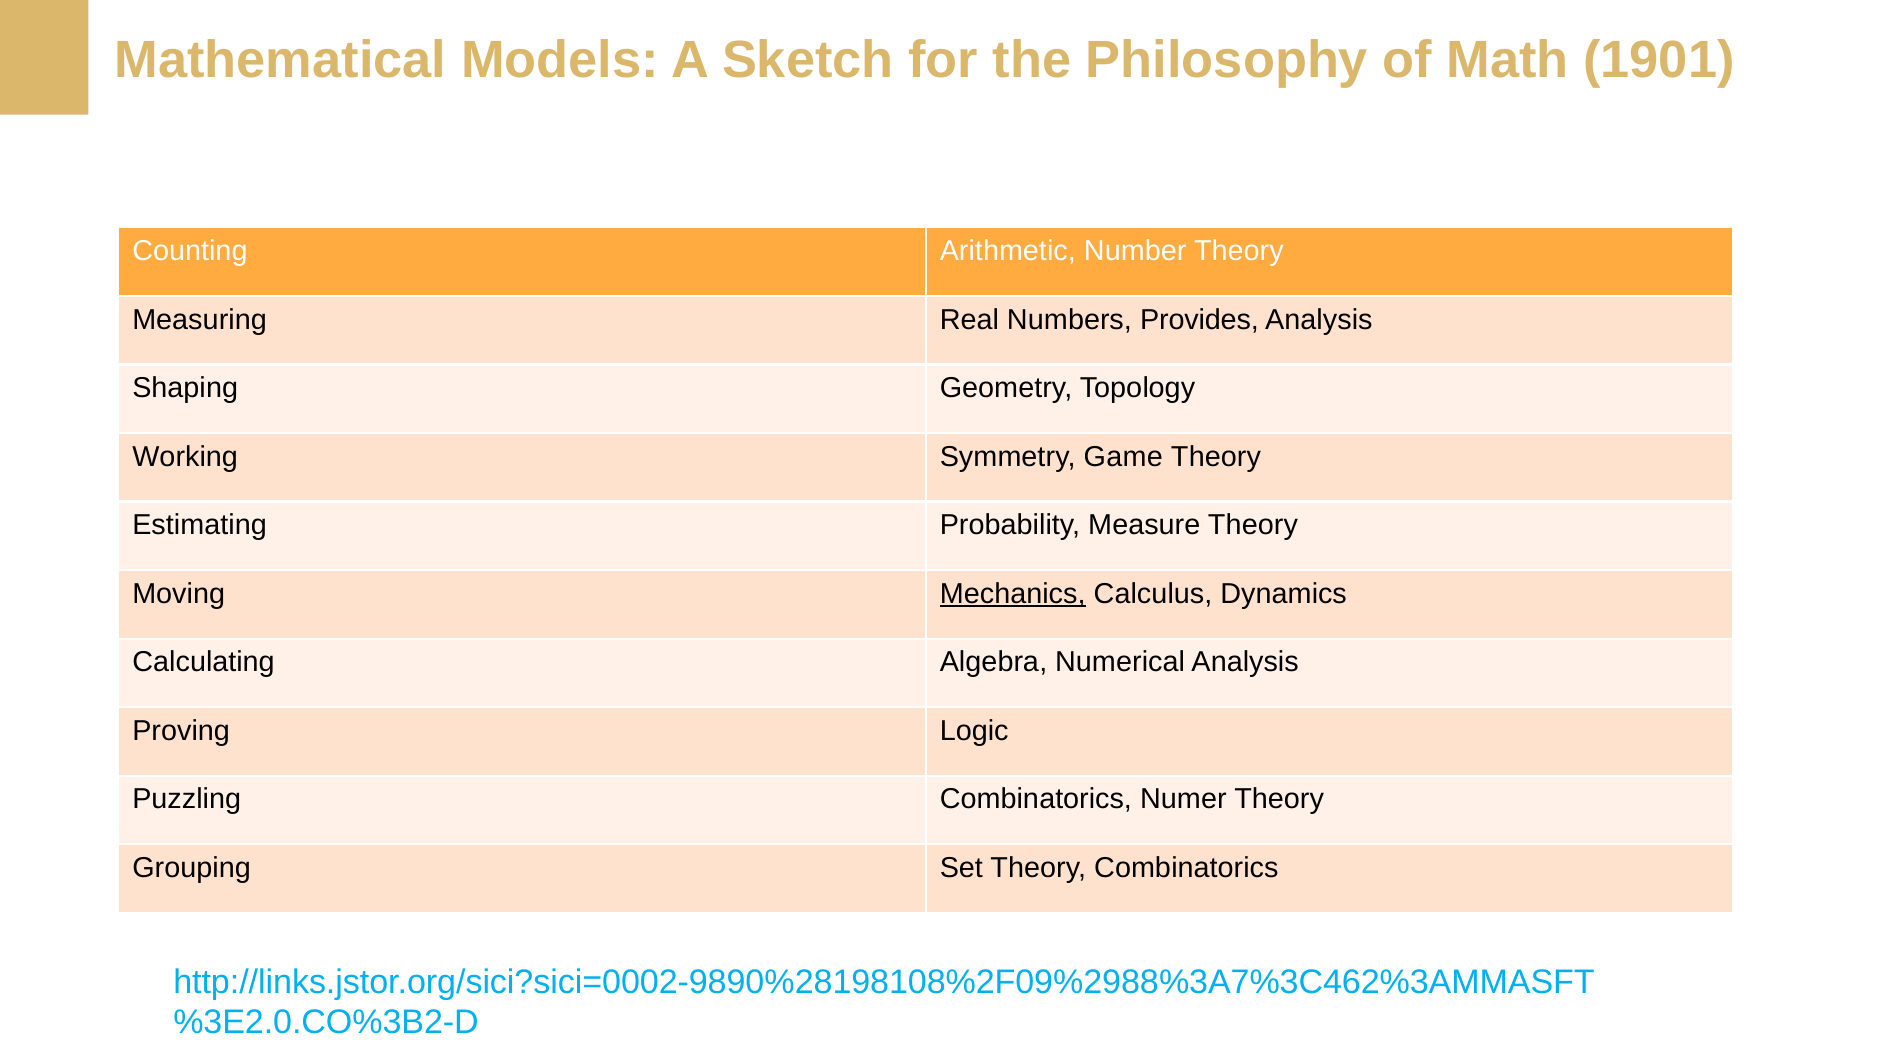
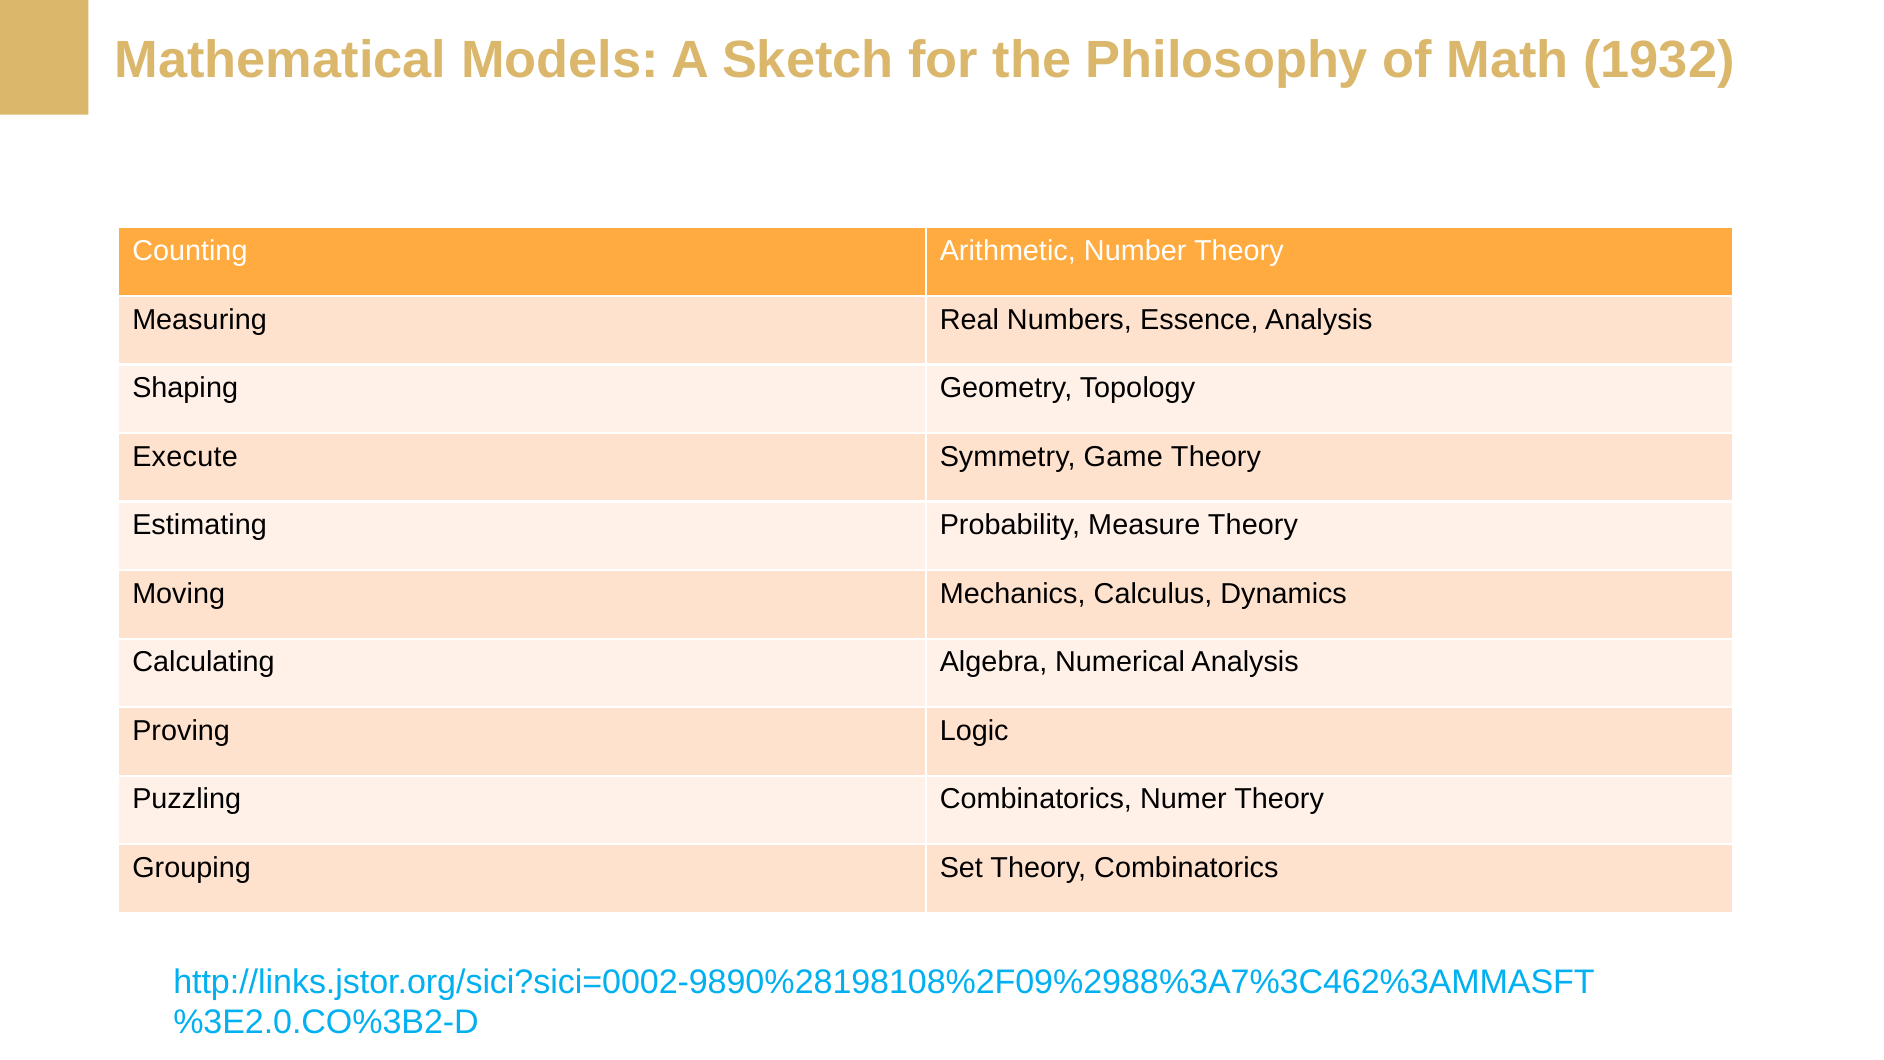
1901: 1901 -> 1932 (1659, 61)
Provides: Provides -> Essence (1199, 319)
Working: Working -> Execute (185, 457)
Mechanics underline: present -> none (1013, 594)
